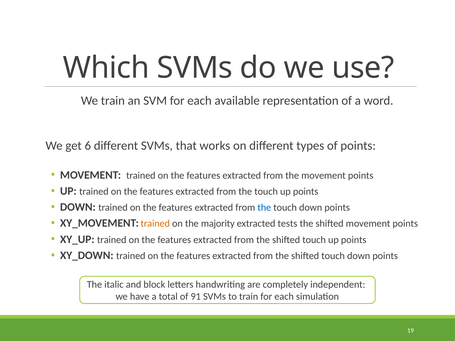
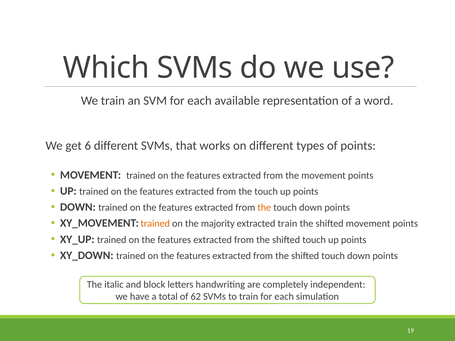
the colour: blue -> orange (264, 208)
extracted tests: tests -> train (287, 224)
91: 91 -> 62 (196, 297)
